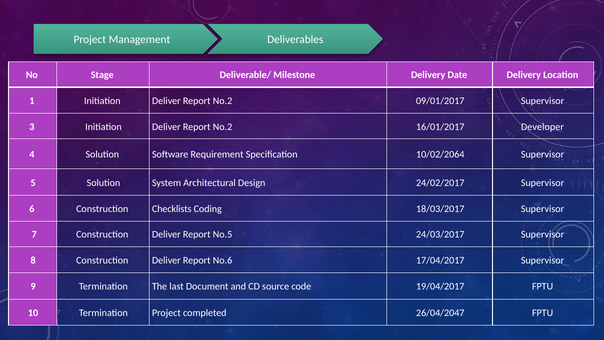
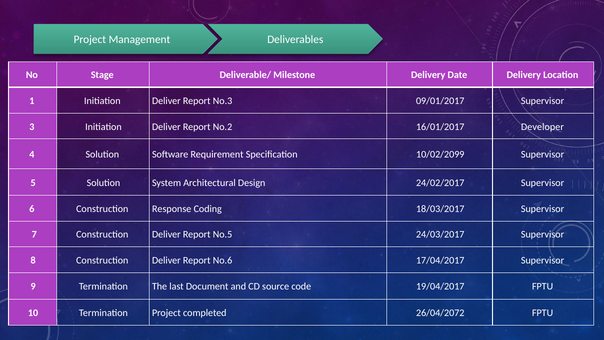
No.2: No.2 -> No.3 (223, 101)
10/02/2064: 10/02/2064 -> 10/02/2099 (440, 154)
Checklists: Checklists -> Response (172, 209)
26/04/2047: 26/04/2047 -> 26/04/2072 (440, 313)
